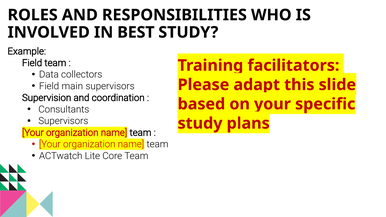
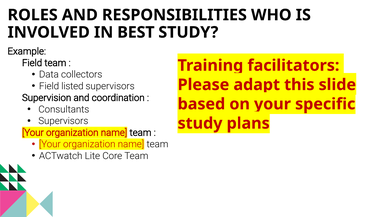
main: main -> listed (72, 86)
